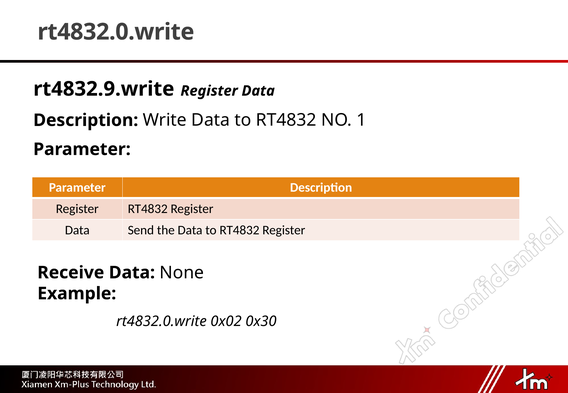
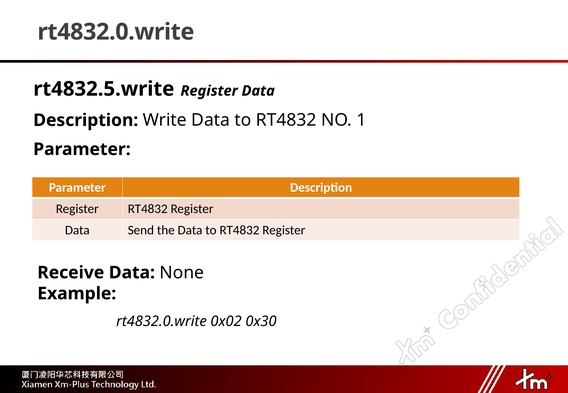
rt4832.9.write: rt4832.9.write -> rt4832.5.write (104, 89)
